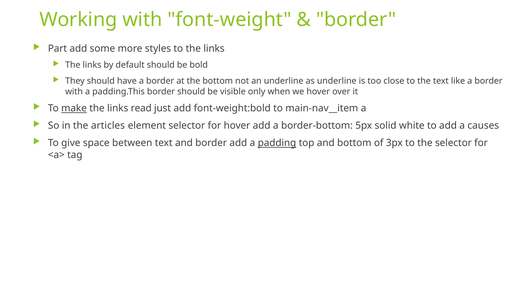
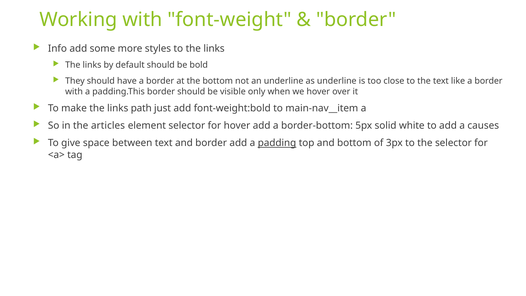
Part: Part -> Info (57, 48)
make underline: present -> none (74, 108)
read: read -> path (141, 108)
